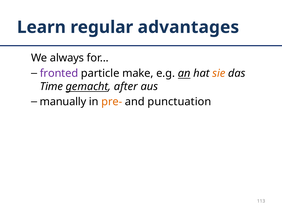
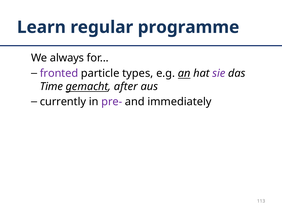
advantages: advantages -> programme (189, 27)
make: make -> types (138, 73)
sie colour: orange -> purple (219, 73)
manually: manually -> currently (63, 102)
pre- colour: orange -> purple (112, 102)
punctuation: punctuation -> immediately (179, 102)
